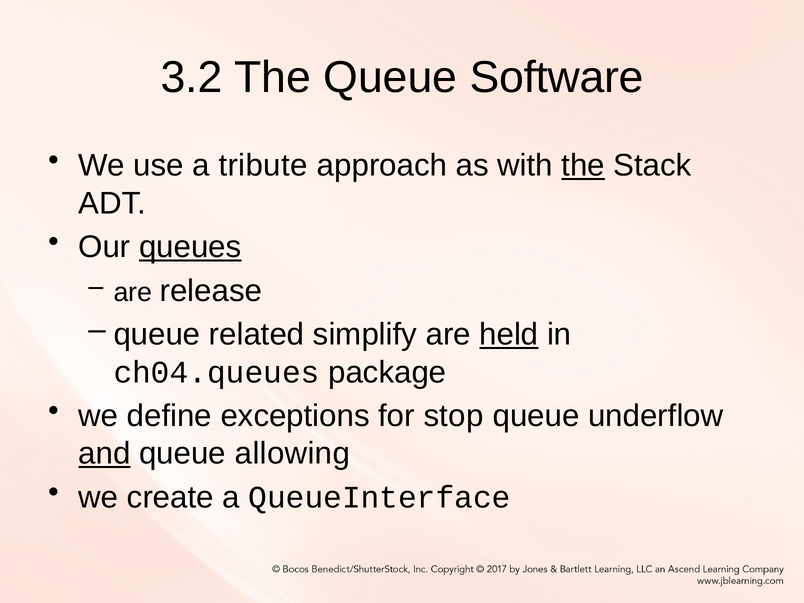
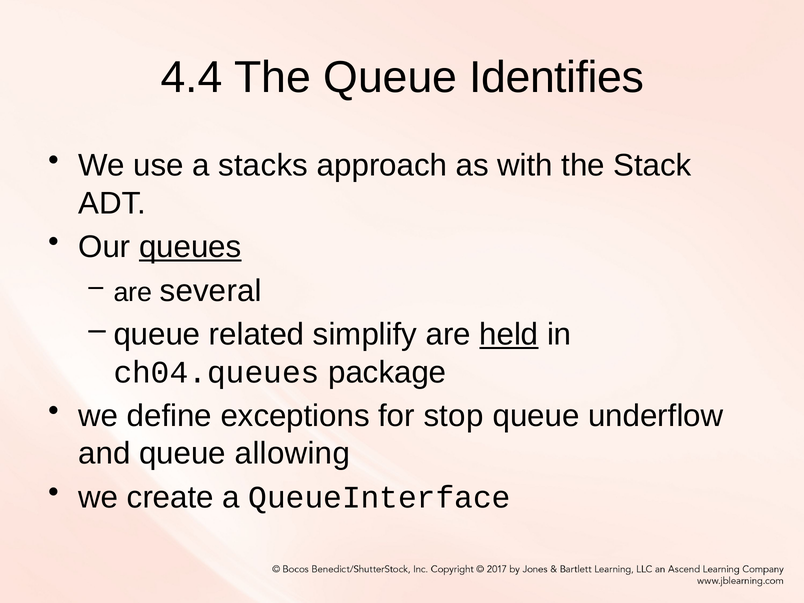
3.2: 3.2 -> 4.4 (192, 78)
Software: Software -> Identifies (557, 78)
tribute: tribute -> stacks (263, 166)
the underline: present -> none (583, 166)
release: release -> several (211, 291)
and underline: present -> none (104, 454)
